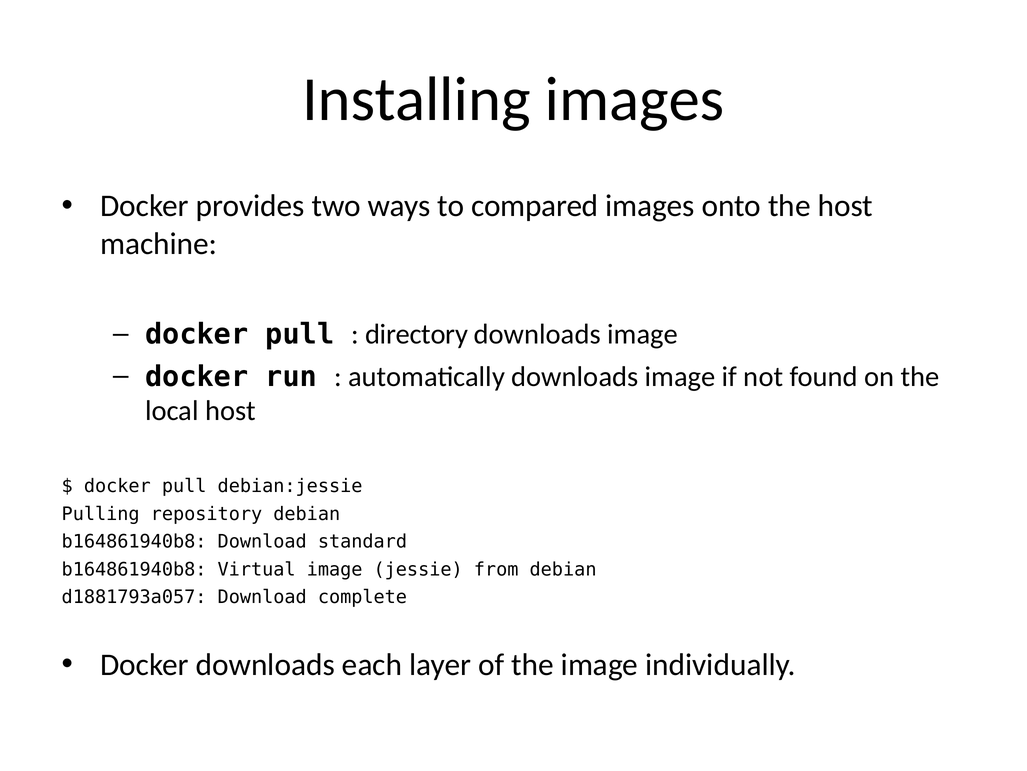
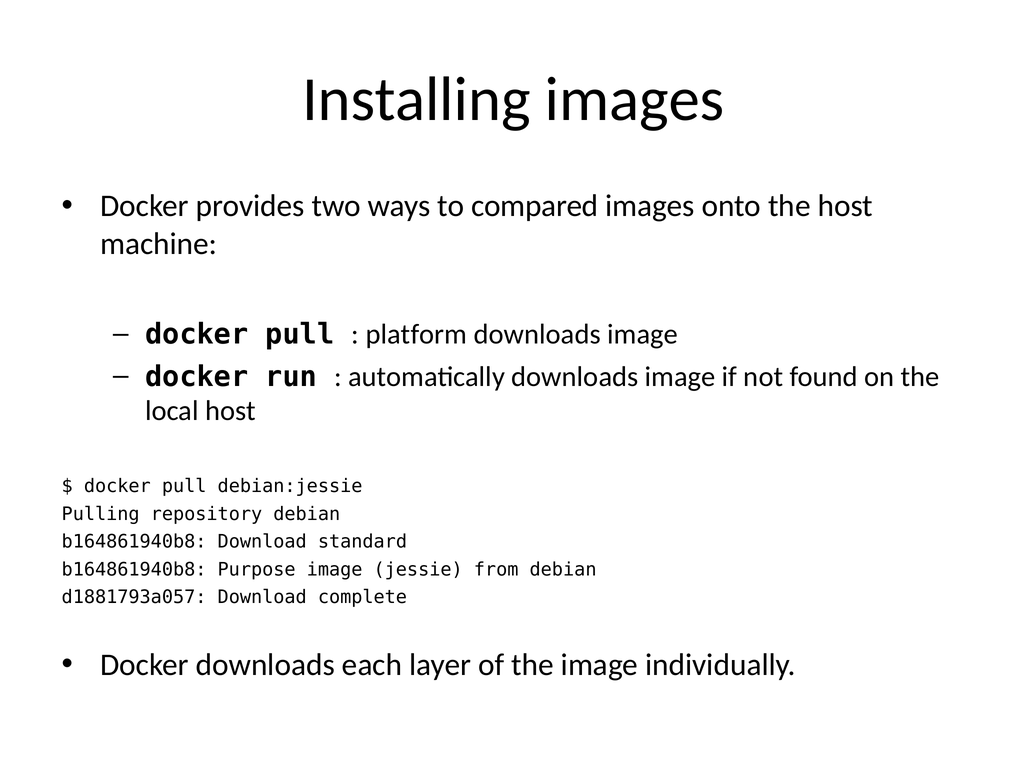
directory: directory -> platform (416, 334)
Virtual: Virtual -> Purpose (257, 569)
